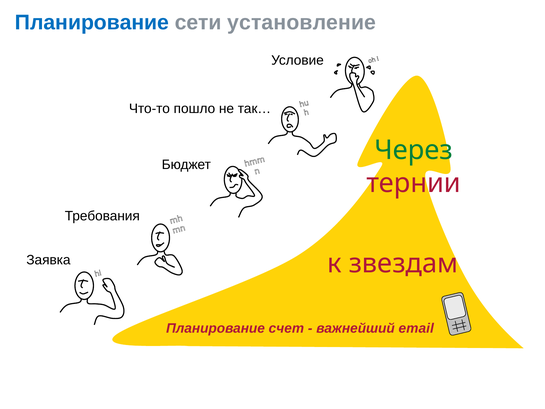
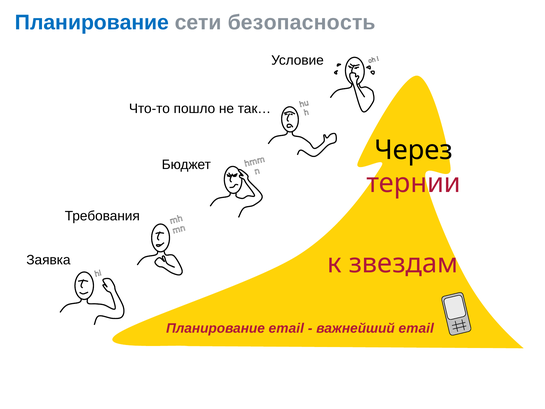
установление: установление -> безопасность (302, 23)
Через colour: green -> black (414, 150)
Планирование счет: счет -> email (286, 328)
